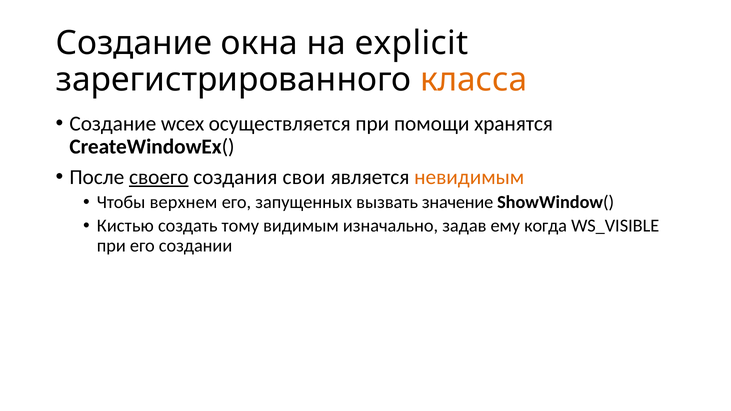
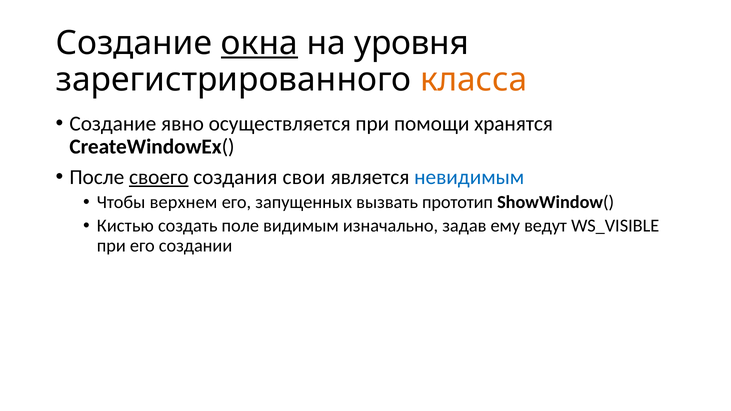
окна underline: none -> present (259, 43)
explicit: explicit -> уровня (412, 43)
wcex: wcex -> явно (183, 124)
невидимым colour: orange -> blue (469, 177)
значение: значение -> прототип (458, 202)
тому: тому -> поле (240, 226)
когда: когда -> ведут (546, 226)
